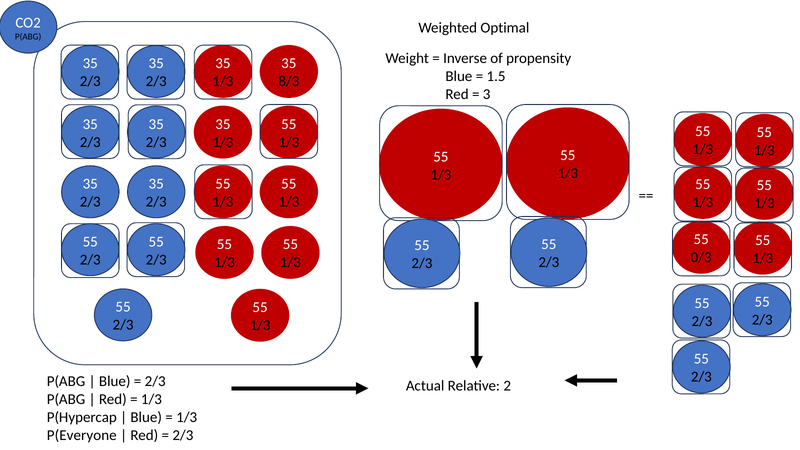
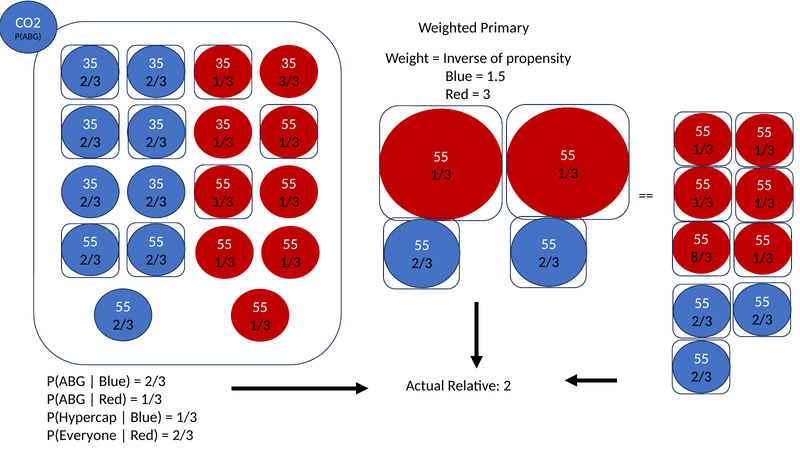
Optimal: Optimal -> Primary (505, 28)
8/3: 8/3 -> 3/3 (289, 82)
0/3: 0/3 -> 8/3 (701, 257)
